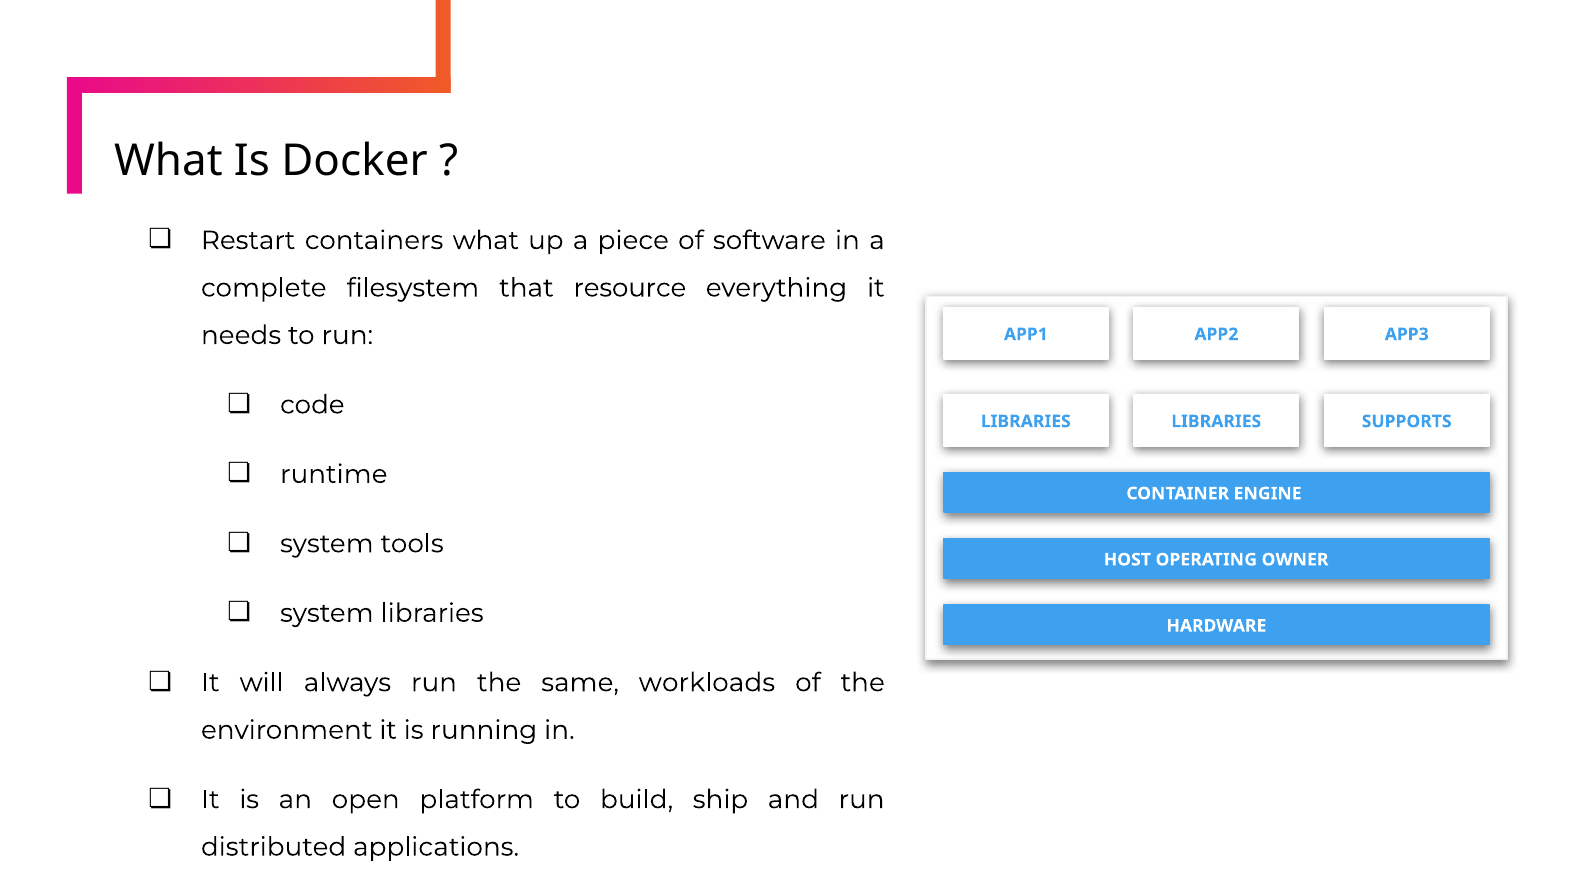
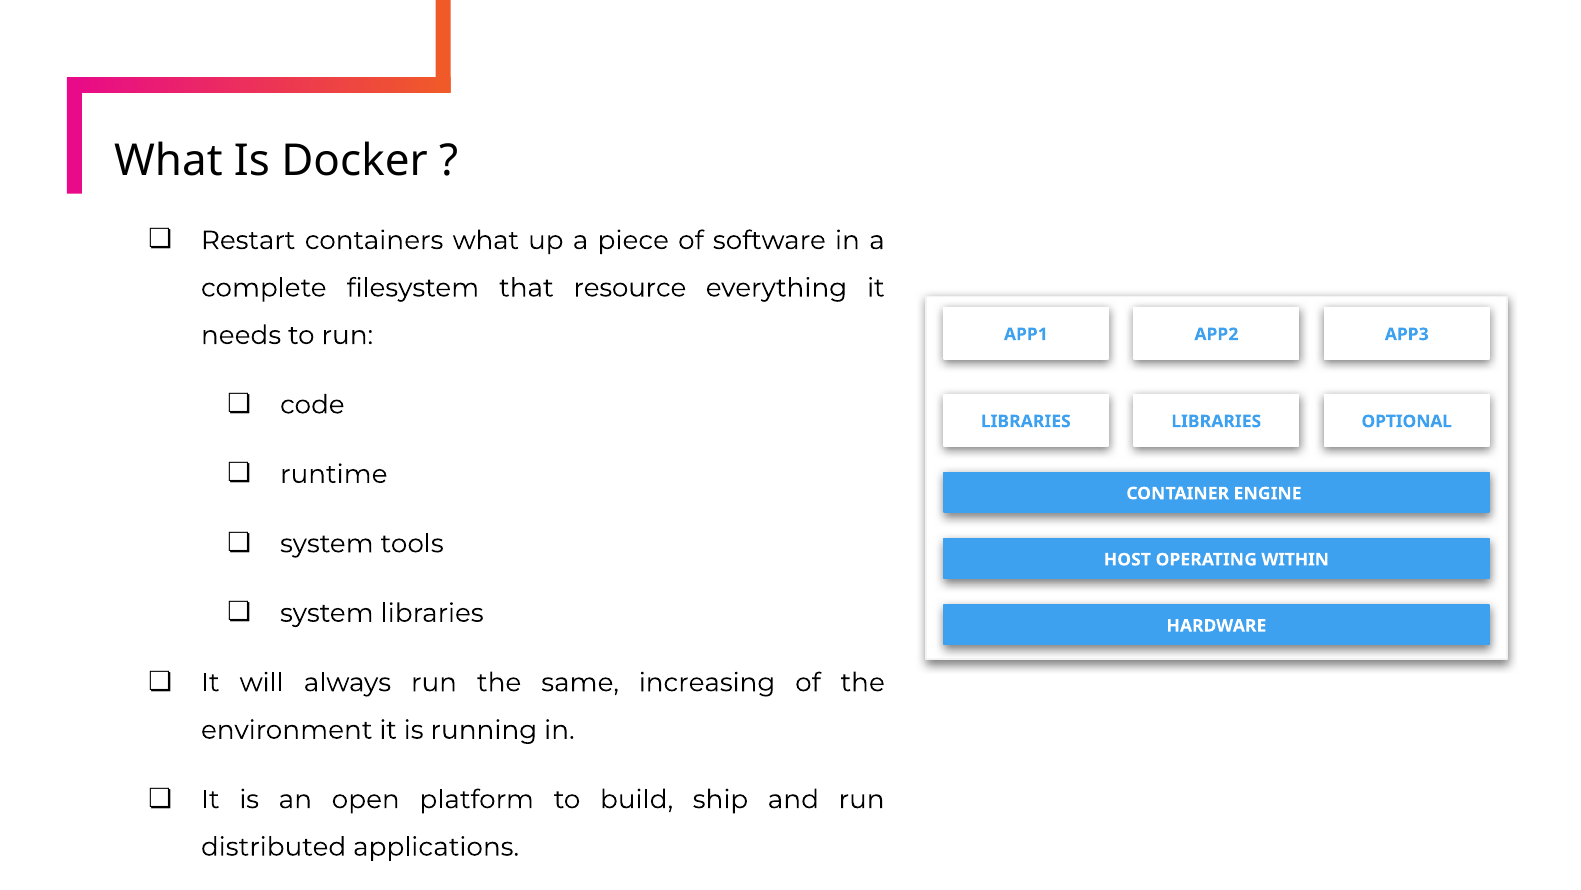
SUPPORTS: SUPPORTS -> OPTIONAL (1407, 421)
OWNER: OWNER -> WITHIN (1295, 559)
workloads: workloads -> increasing (707, 682)
